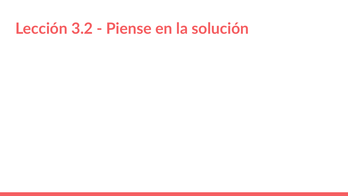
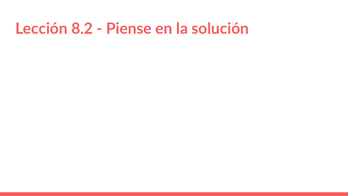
3.2: 3.2 -> 8.2 (82, 29)
